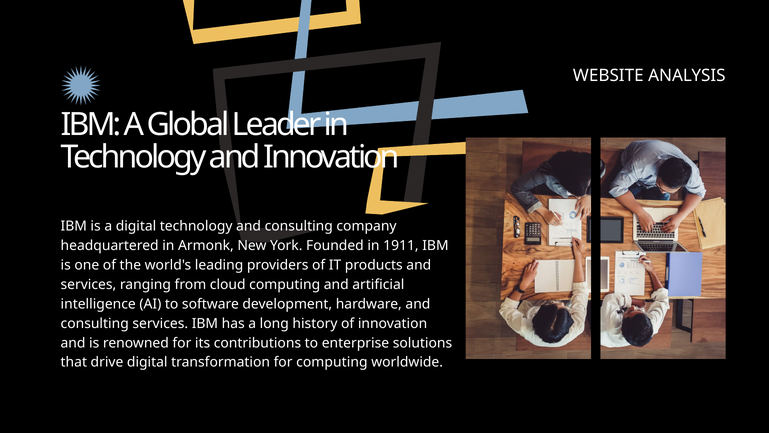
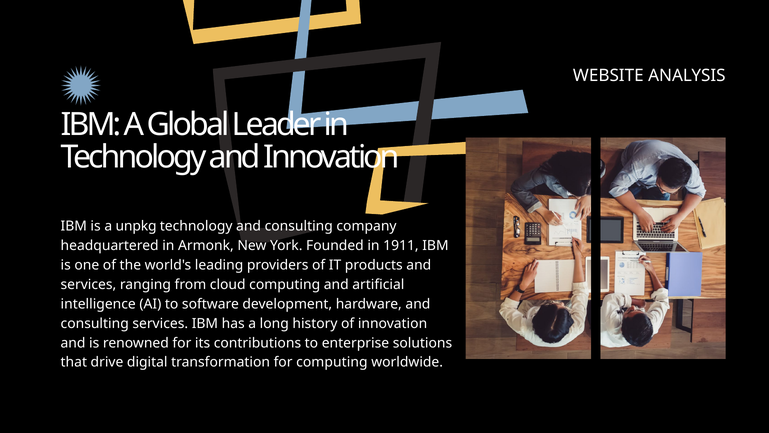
a digital: digital -> unpkg (136, 226)
